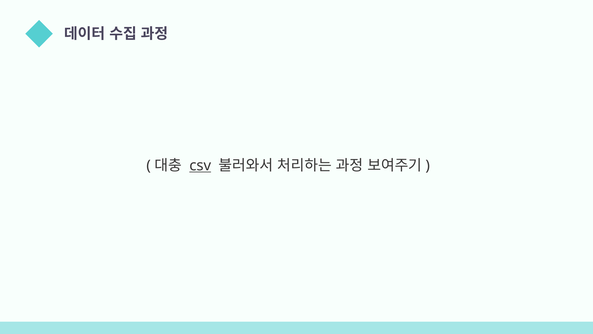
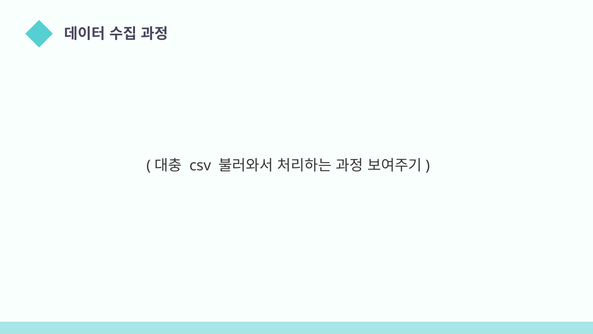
csv underline: present -> none (200, 165)
